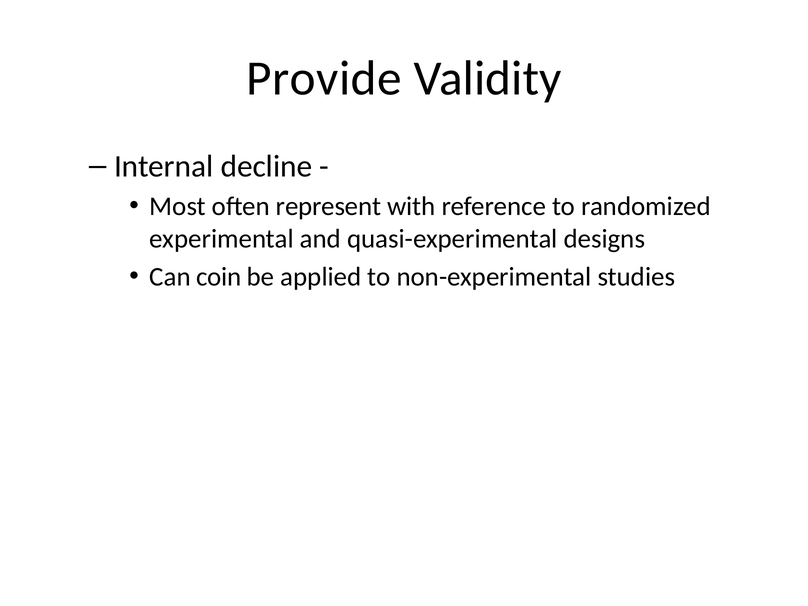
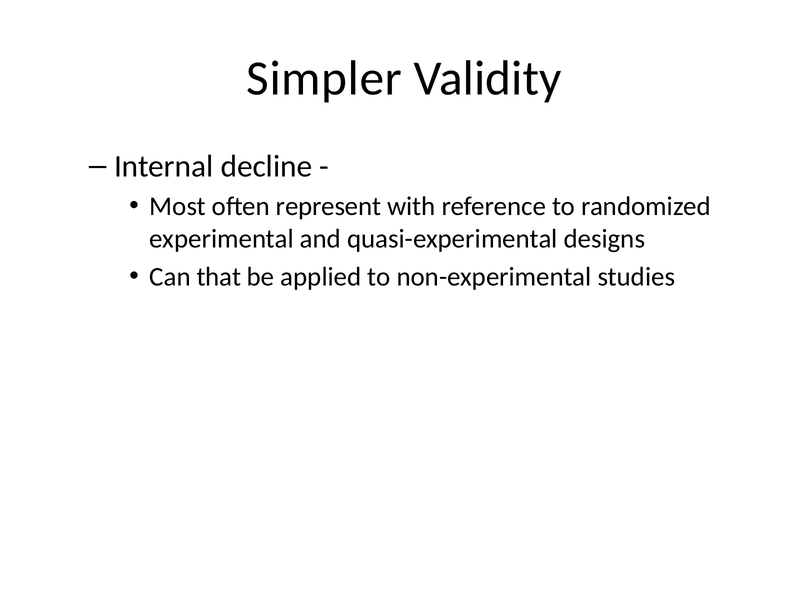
Provide: Provide -> Simpler (324, 78)
coin: coin -> that (219, 277)
